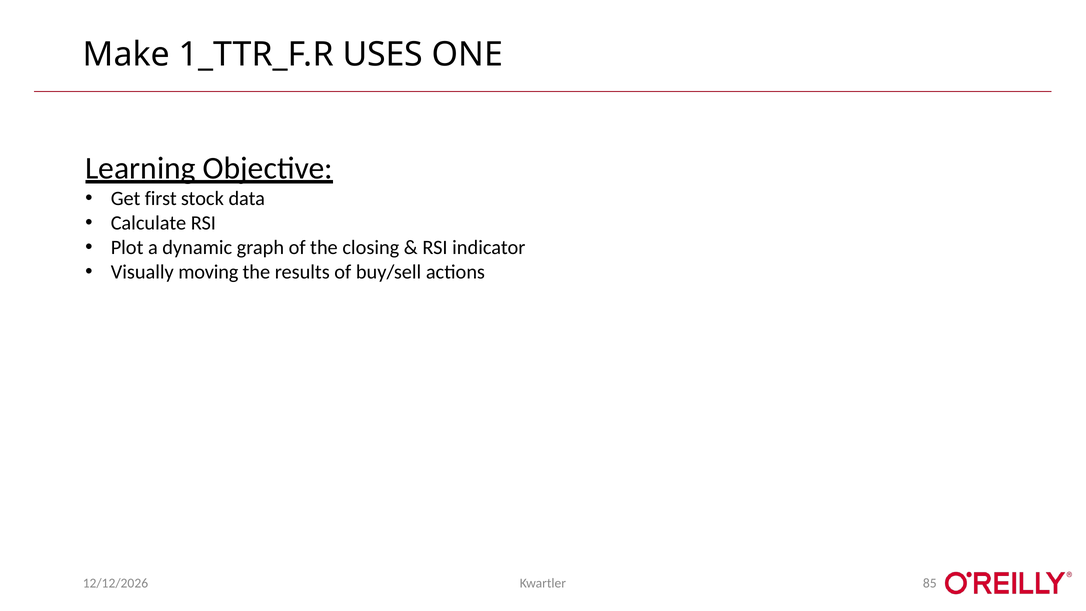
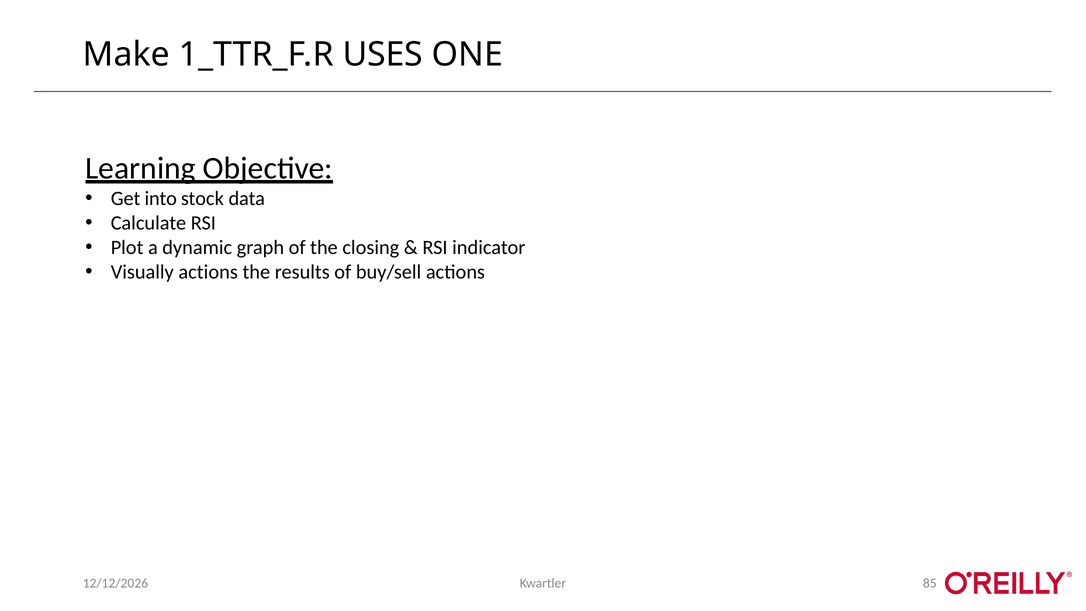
first: first -> into (161, 199)
Visually moving: moving -> actions (208, 272)
